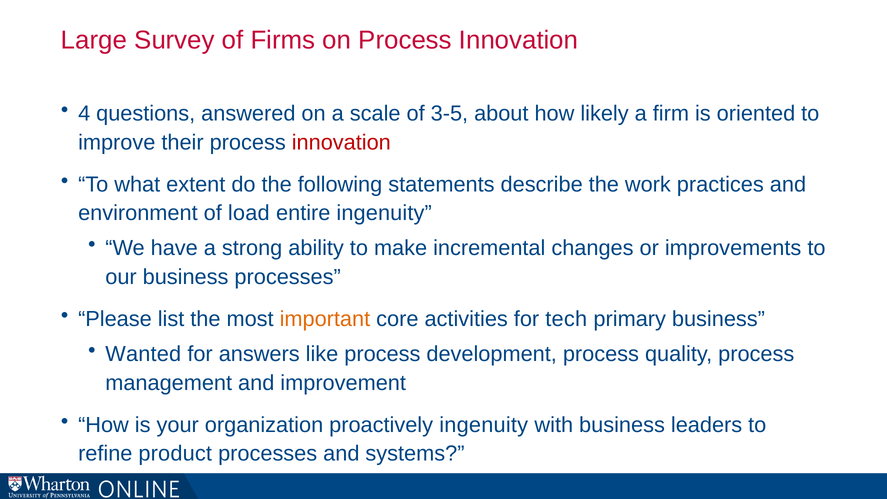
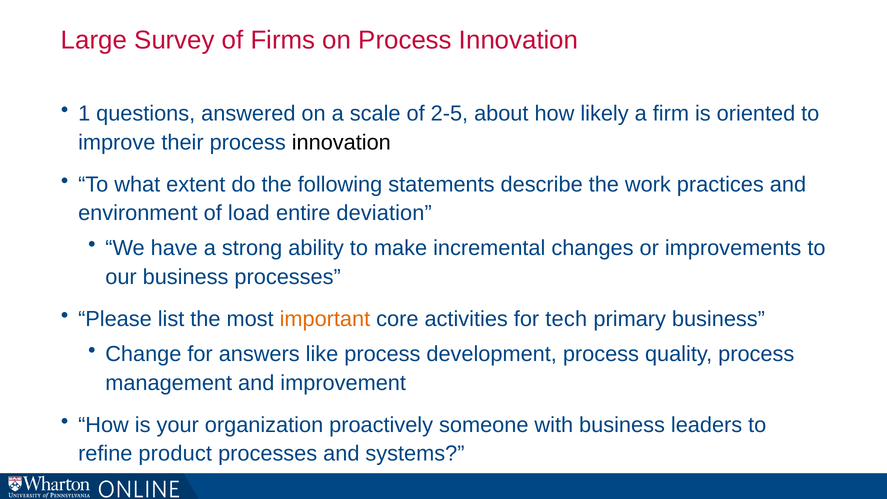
4: 4 -> 1 (84, 114)
3-5: 3-5 -> 2-5 (449, 114)
innovation colour: red -> black (341, 142)
entire ingenuity: ingenuity -> deviation (384, 213)
Wanted: Wanted -> Change (143, 354)
proactively ingenuity: ingenuity -> someone (484, 425)
